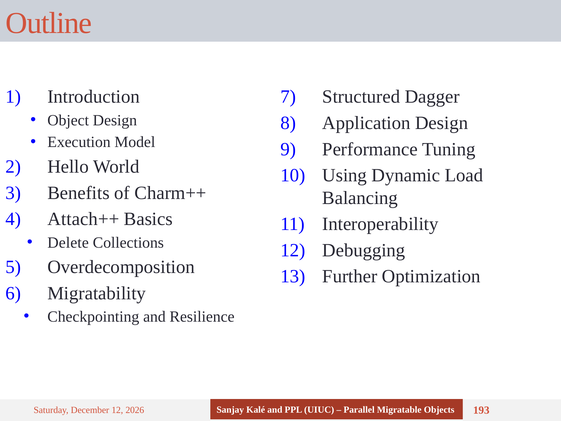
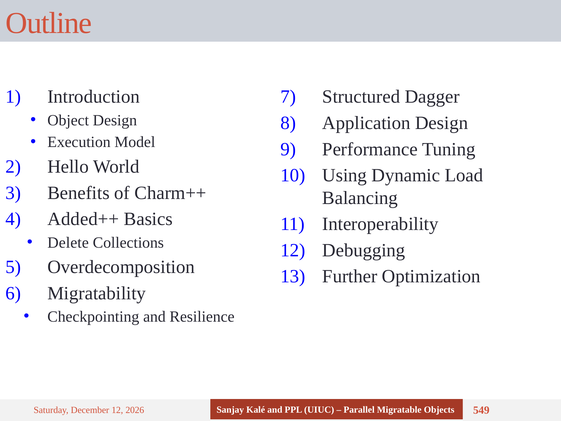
Attach++: Attach++ -> Added++ (83, 219)
193: 193 -> 549 (481, 410)
